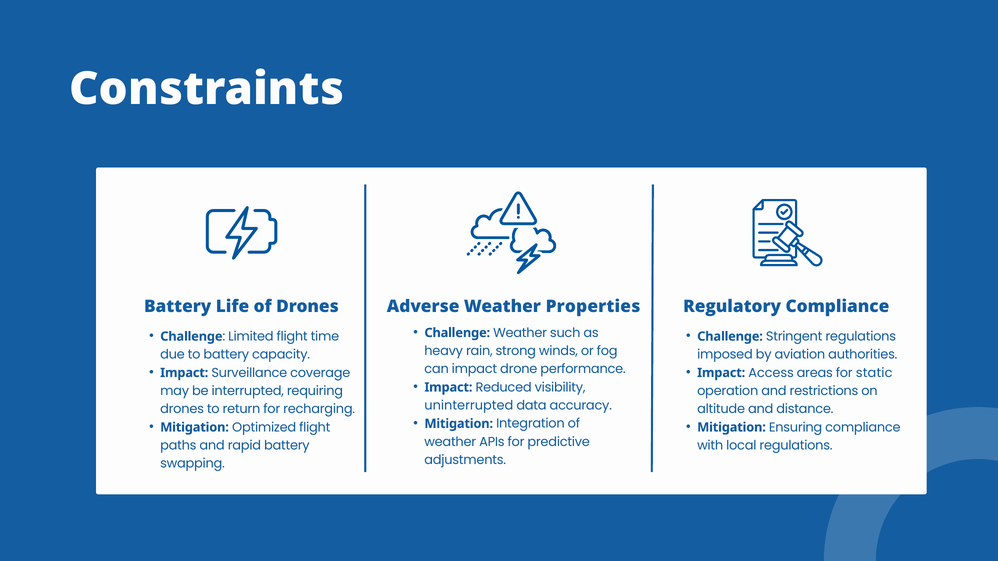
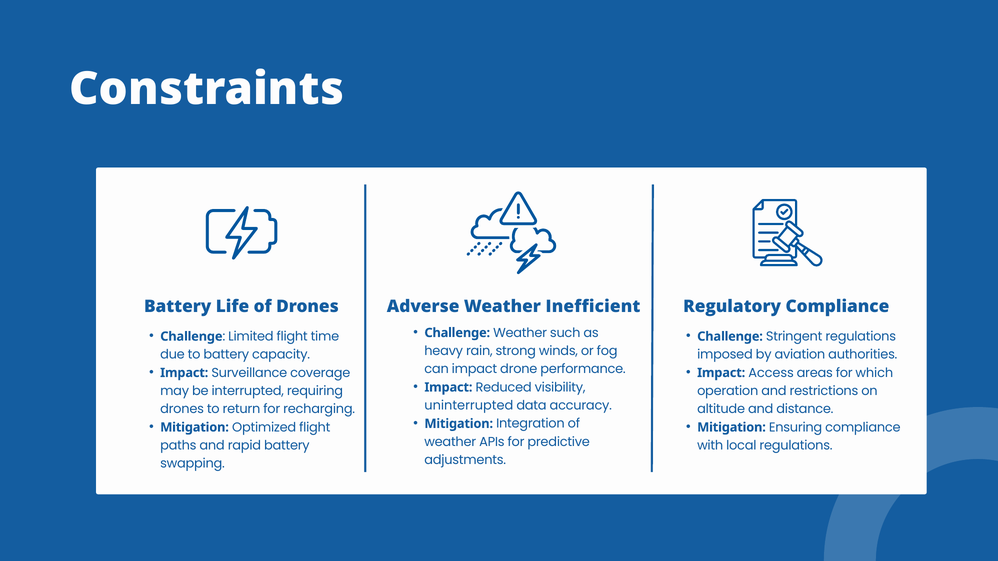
Properties: Properties -> Inefficient (593, 307)
static: static -> which (874, 373)
